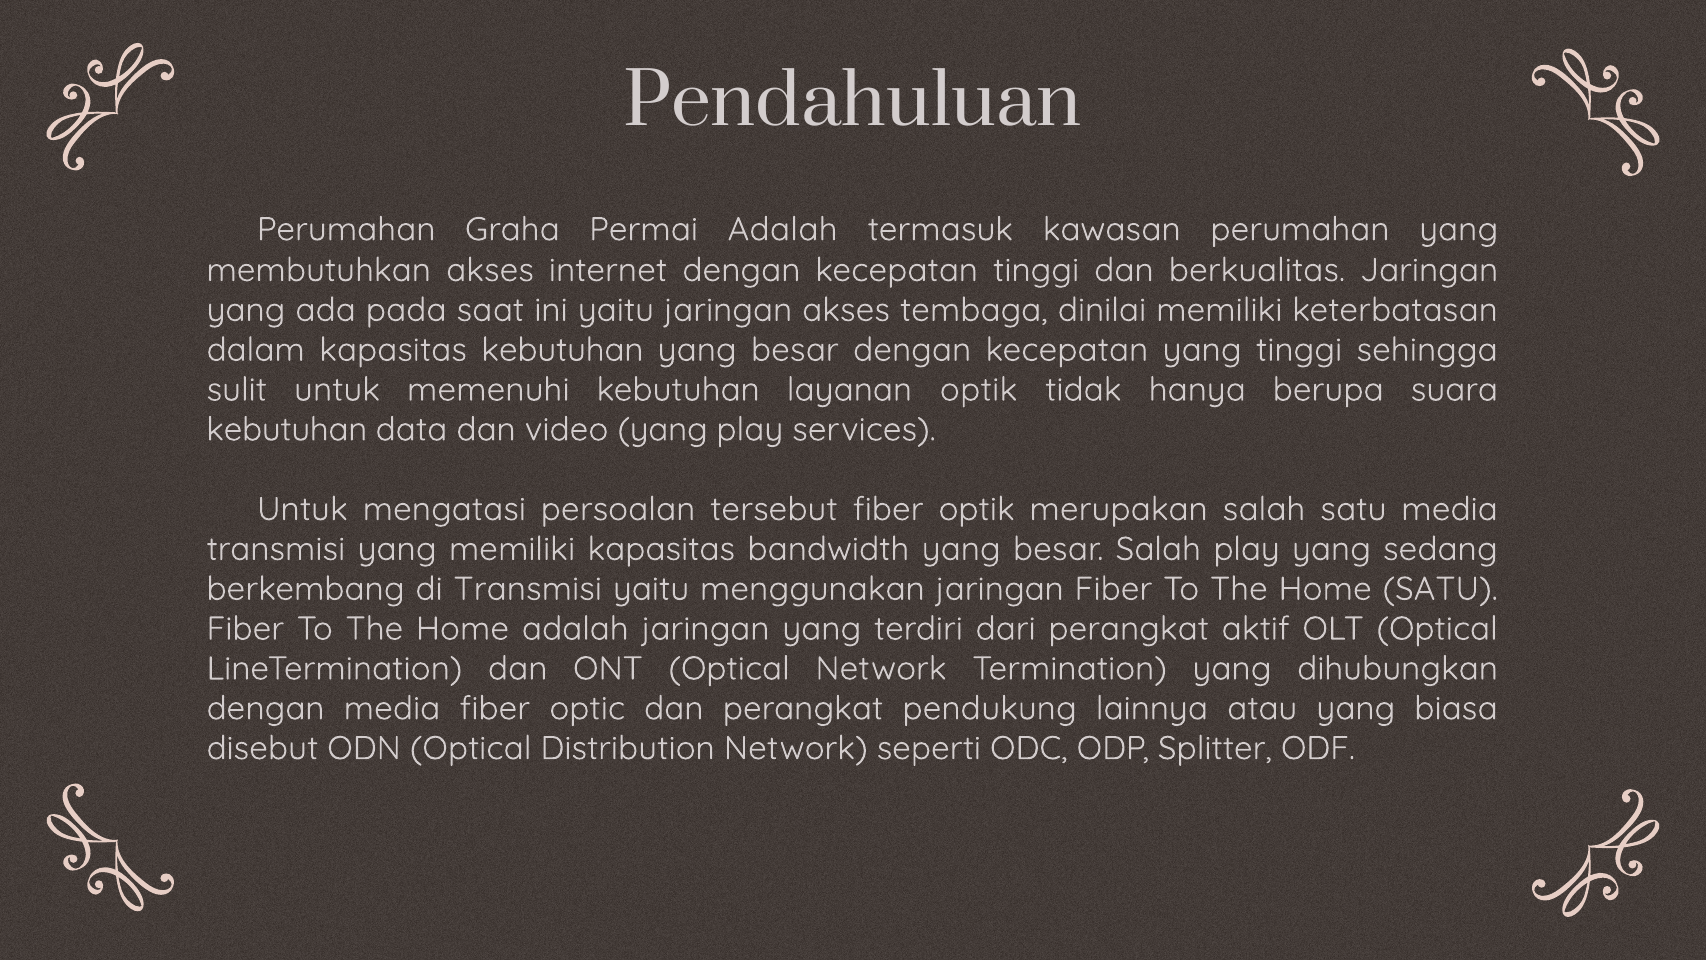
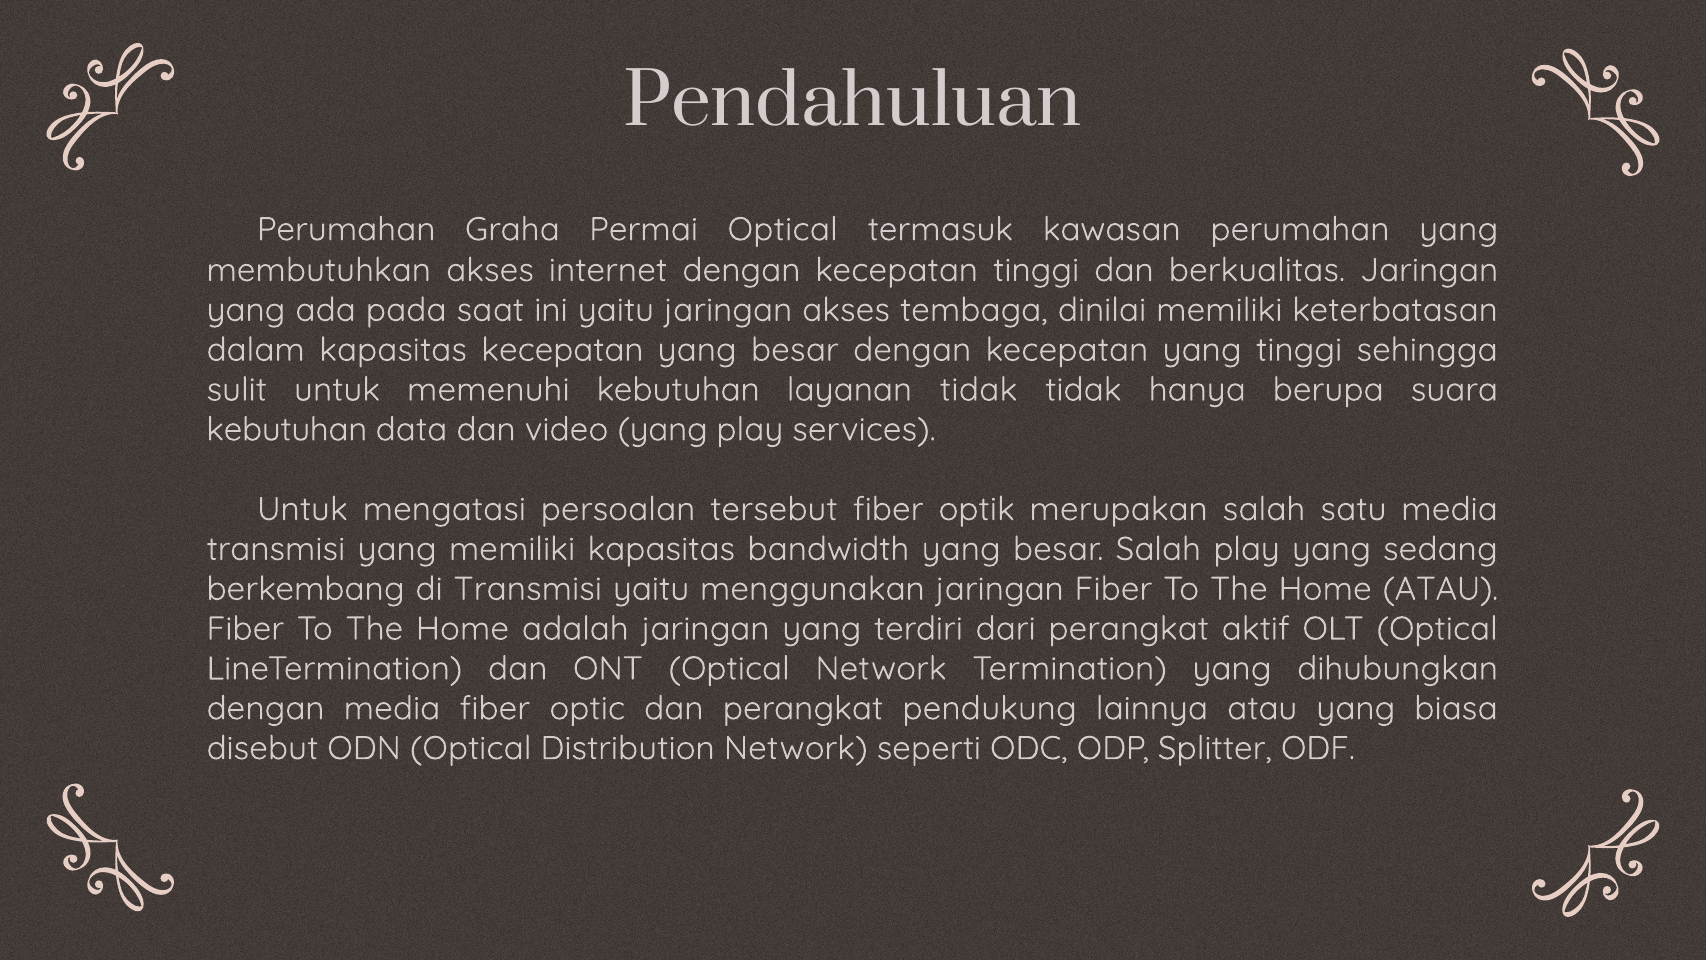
Permai Adalah: Adalah -> Optical (783, 229)
kapasitas kebutuhan: kebutuhan -> kecepatan (562, 350)
layanan optik: optik -> tidak (979, 390)
Home SATU: SATU -> ATAU (1440, 589)
